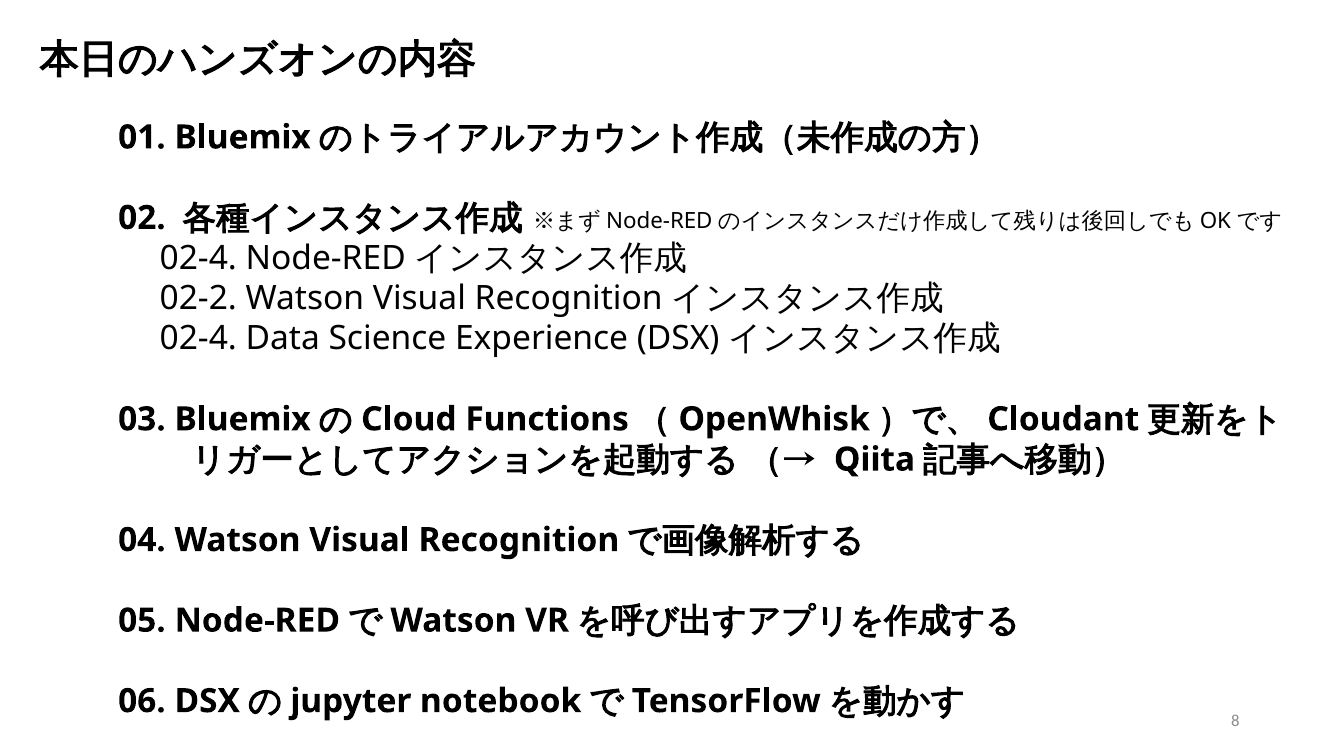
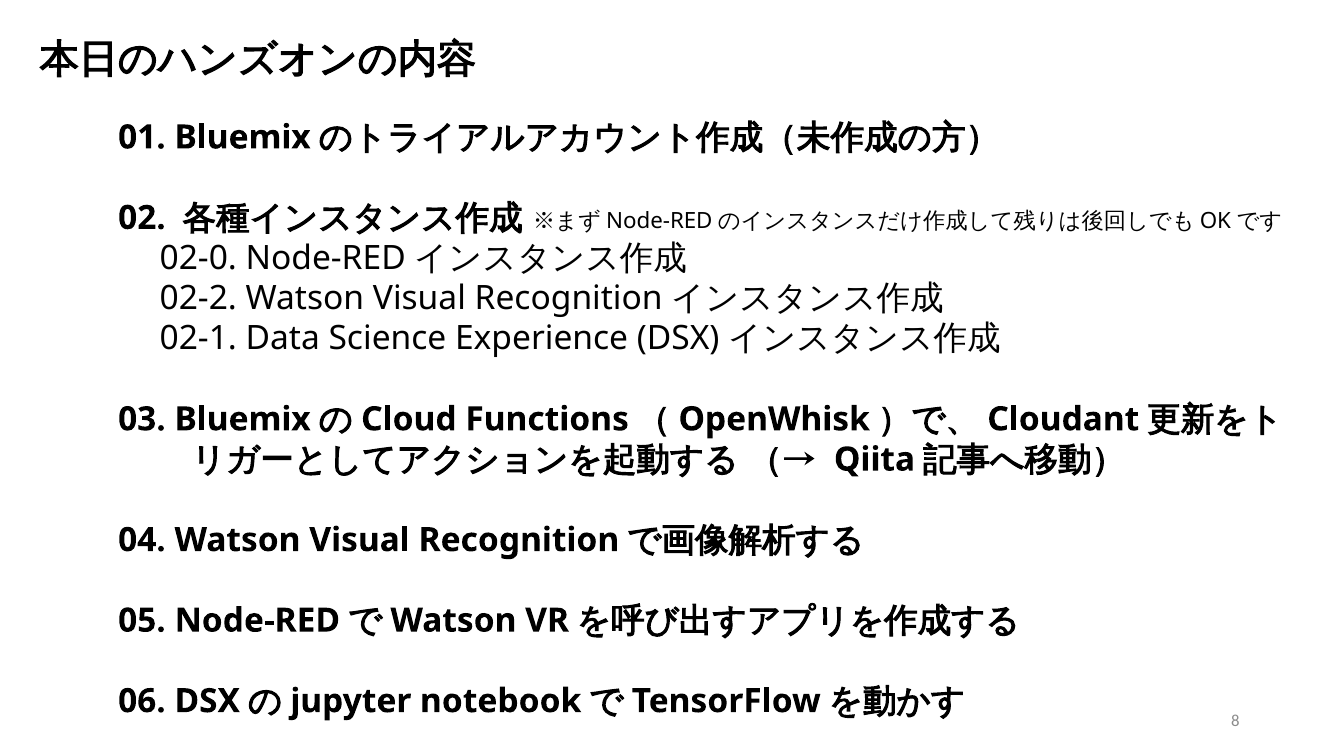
02-4: 02-4 -> 02-0 (198, 258)
02-4: 02-4 -> 02-1 (198, 339)
